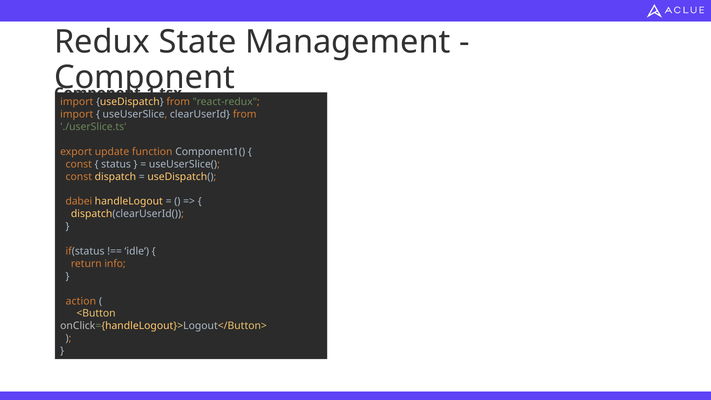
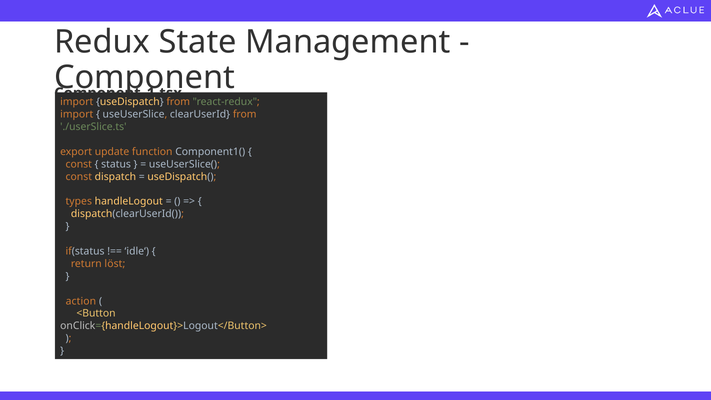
dabei: dabei -> types (79, 201)
info: info -> löst (115, 264)
